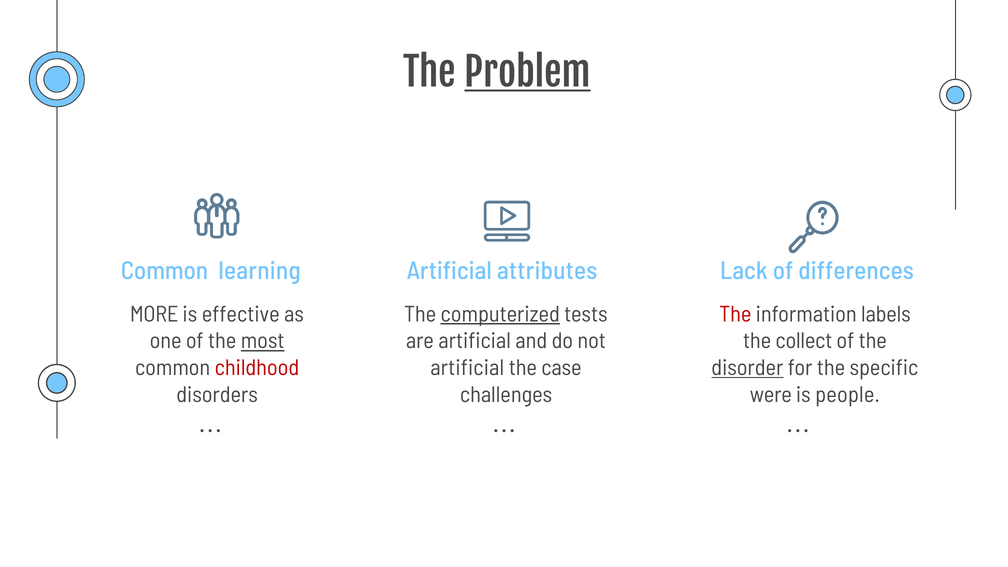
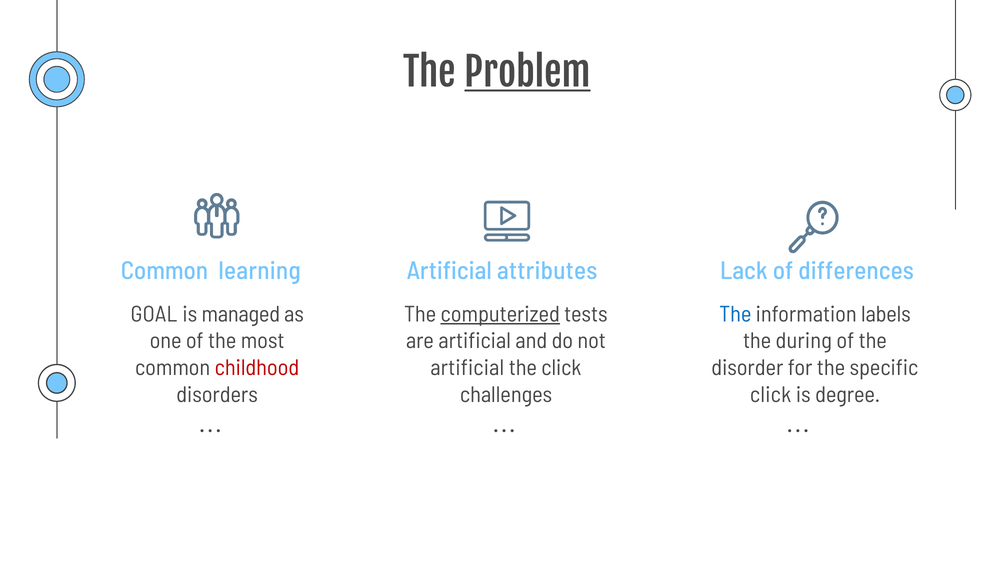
MORE: MORE -> GOAL (154, 314)
effective: effective -> managed (241, 314)
The colour: red -> blue (735, 314)
most underline: present -> none (263, 341)
collect: collect -> during (804, 341)
the case: case -> click (561, 368)
disorder underline: present -> none (747, 368)
were: were -> click (771, 395)
people: people -> degree (848, 395)
